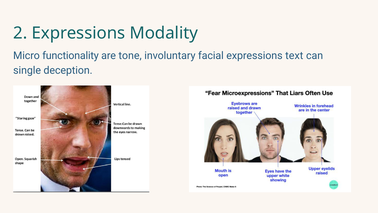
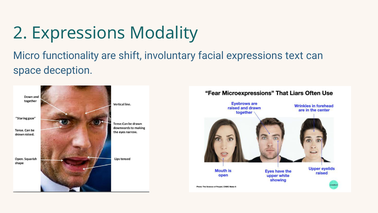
tone: tone -> shift (130, 56)
single: single -> space (27, 70)
